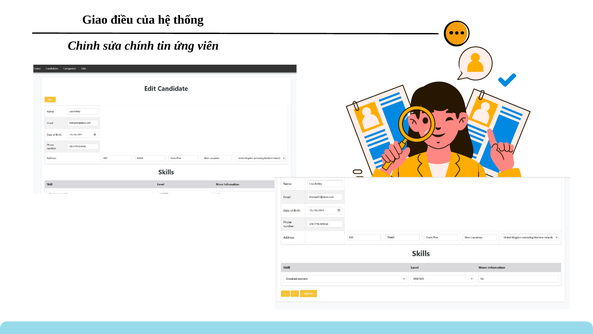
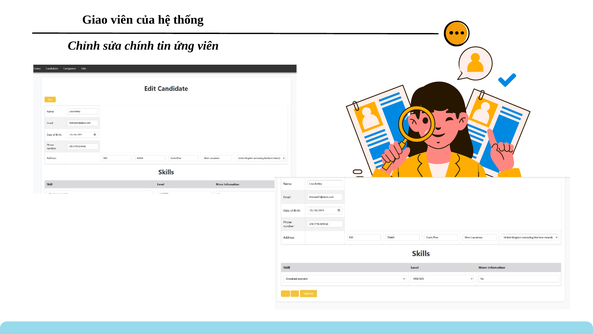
Giao điều: điều -> viên (122, 20)
